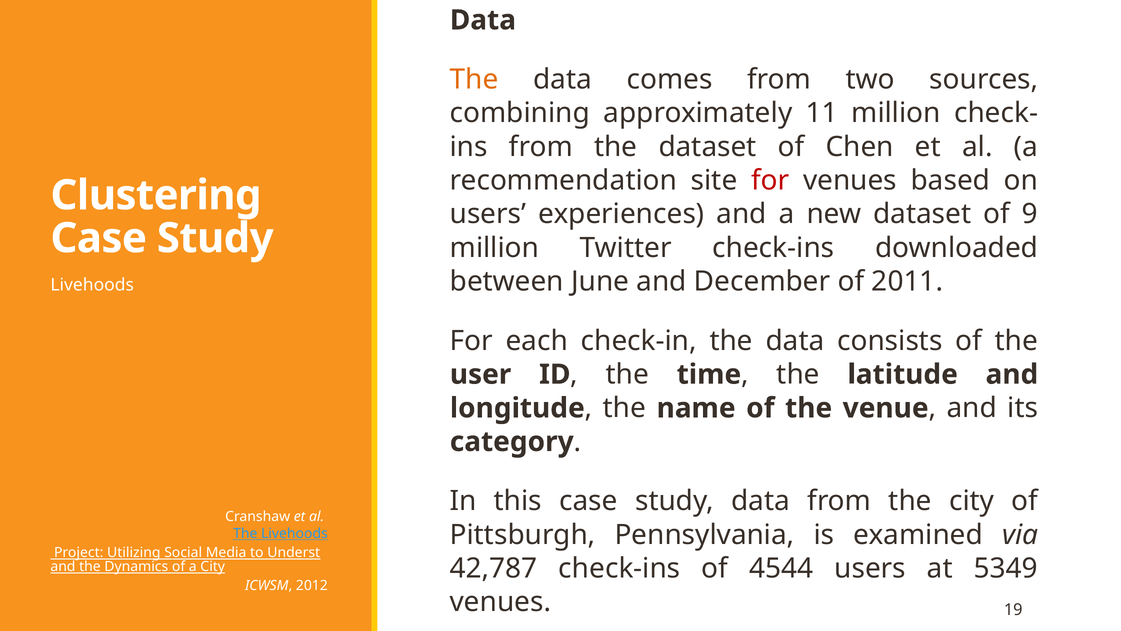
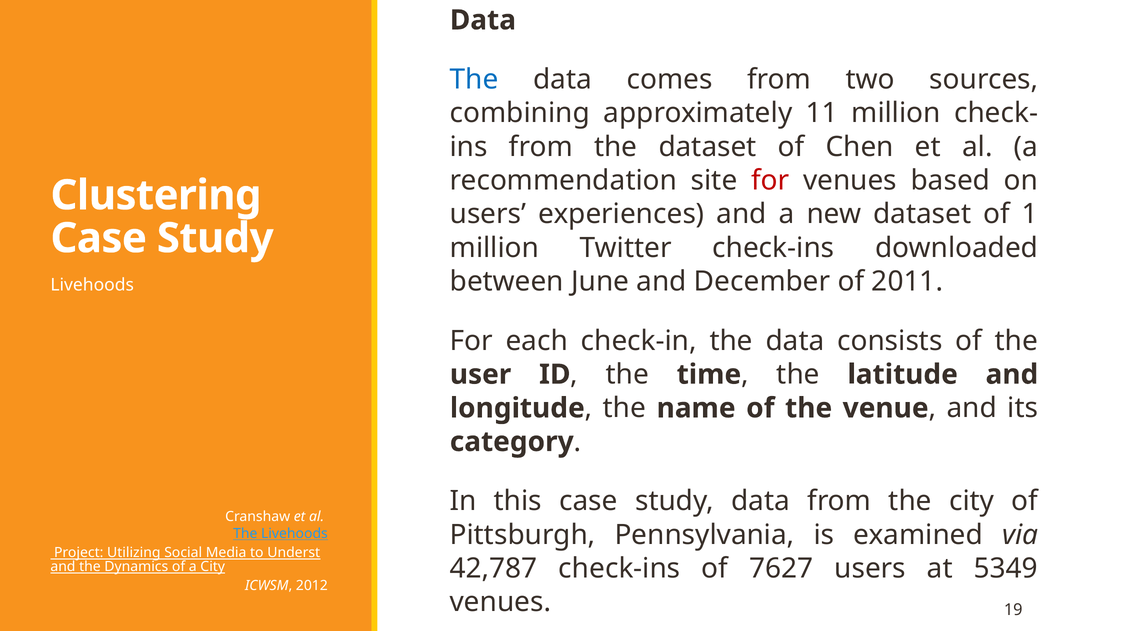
The colour: orange -> blue (474, 79)
9: 9 -> 1 (1030, 214)
4544: 4544 -> 7627 (781, 568)
